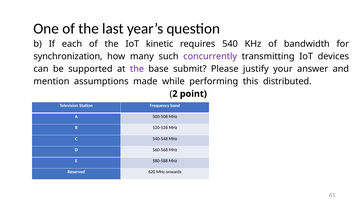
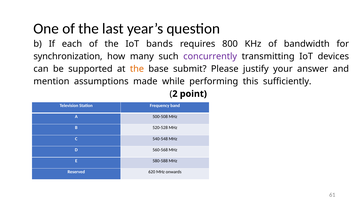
kinetic: kinetic -> bands (160, 44)
540: 540 -> 800 (230, 44)
the colour: purple -> orange (137, 69)
distributed: distributed -> sufficiently (287, 81)
